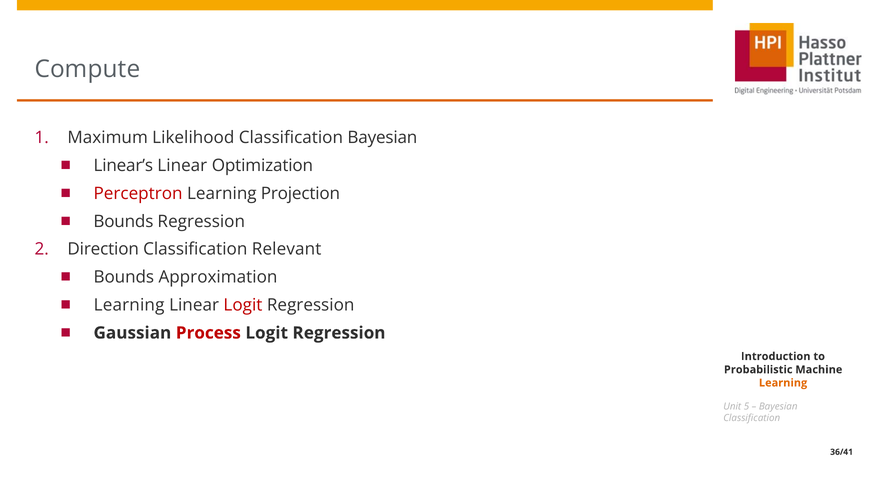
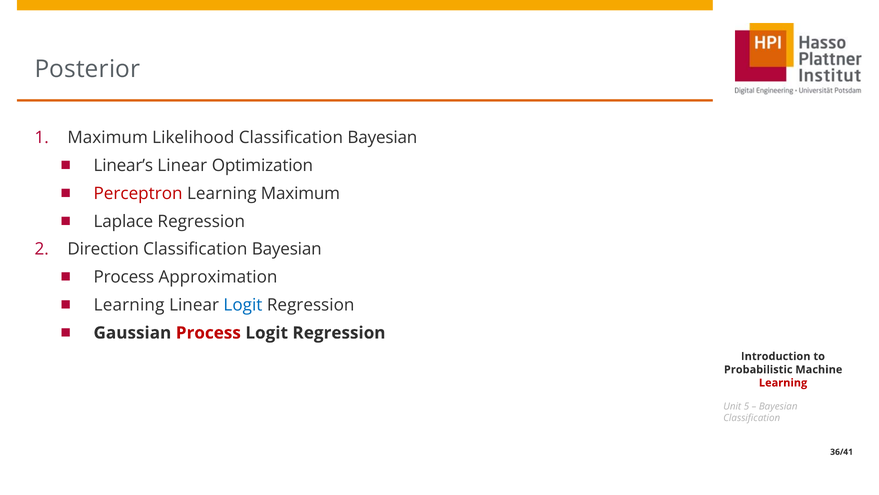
Compute: Compute -> Posterior (87, 69)
Learning Projection: Projection -> Maximum (300, 193)
Bounds: Bounds -> Laplace (123, 221)
Relevant: Relevant -> Bayesian (287, 249)
Bounds: Bounds -> Process (124, 277)
Logit colour: red -> blue (243, 305)
Learning colour: orange -> red (783, 382)
